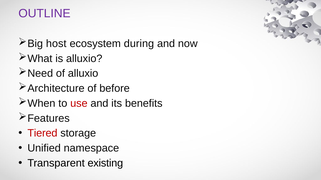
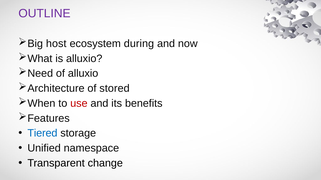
before: before -> stored (115, 89)
Tiered colour: red -> blue (42, 134)
existing: existing -> change (105, 164)
